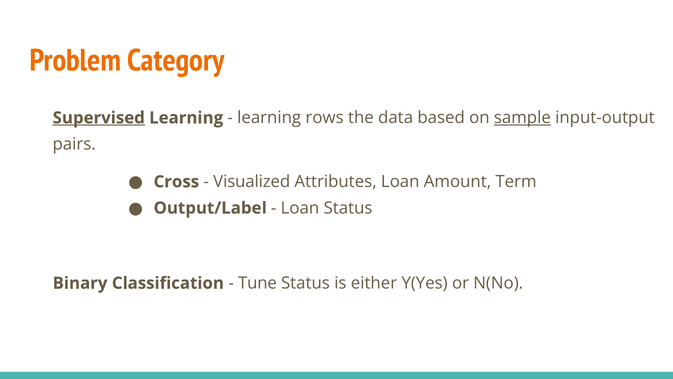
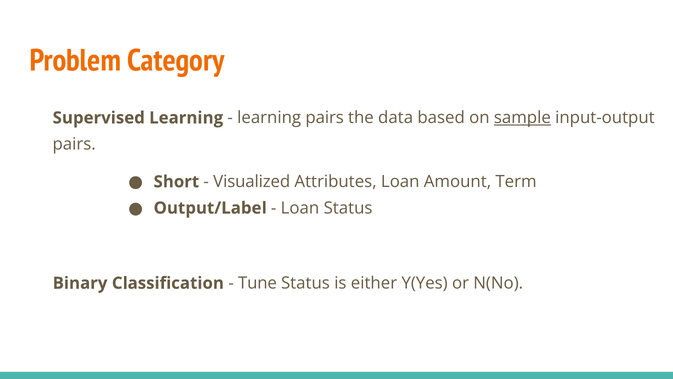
Supervised underline: present -> none (99, 118)
learning rows: rows -> pairs (325, 118)
Cross: Cross -> Short (176, 182)
